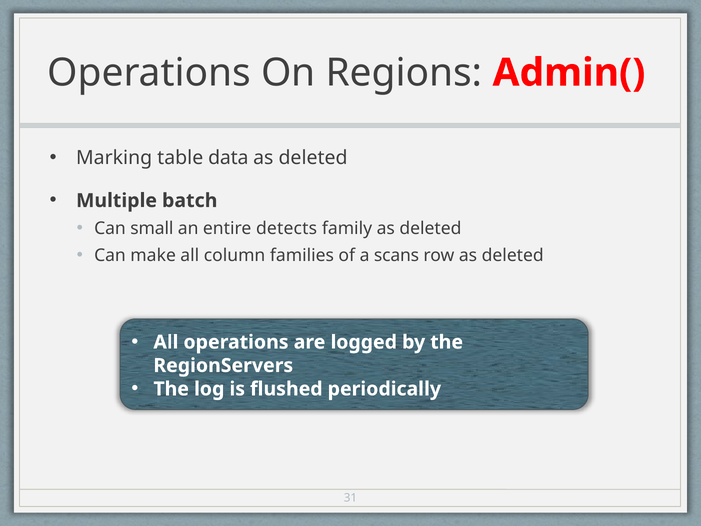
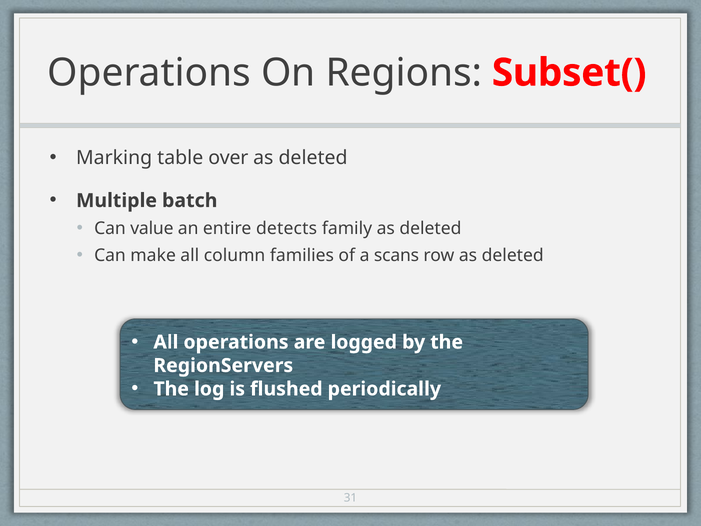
Admin(: Admin( -> Subset( (569, 73)
data: data -> over (228, 158)
small: small -> value (152, 228)
